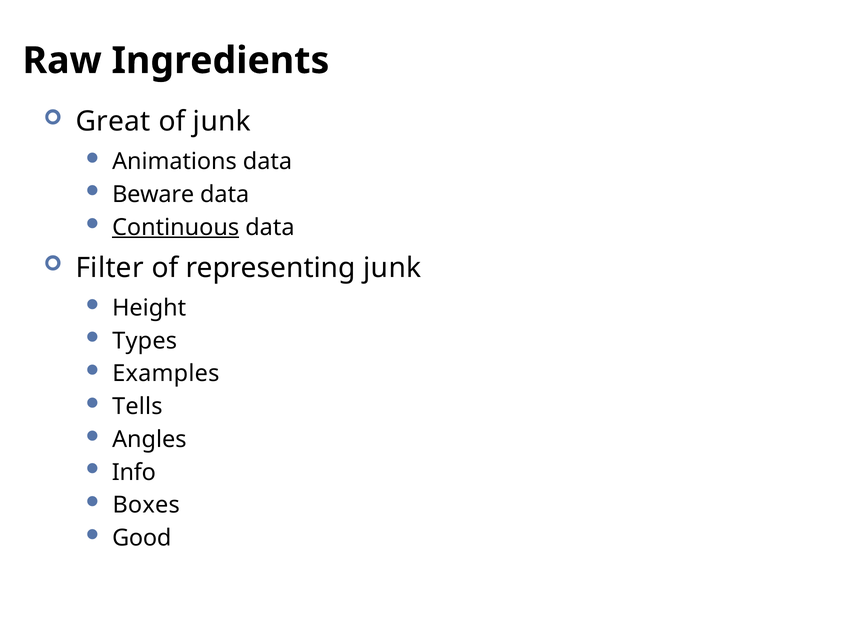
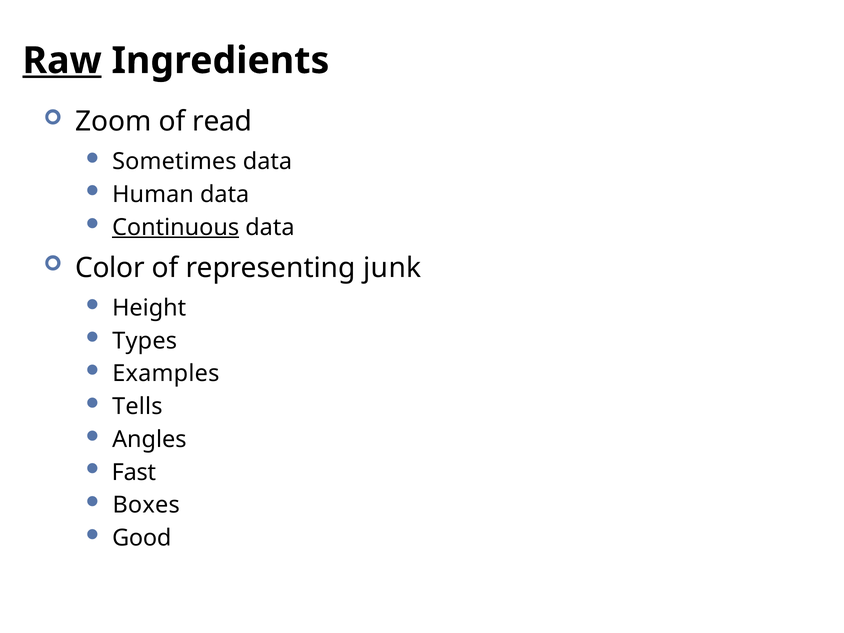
Raw underline: none -> present (62, 61)
Great: Great -> Zoom (113, 122)
of junk: junk -> read (222, 122)
Animations: Animations -> Sometimes (174, 162)
Beware: Beware -> Human (153, 194)
Filter: Filter -> Color (110, 268)
Info: Info -> Fast (134, 472)
